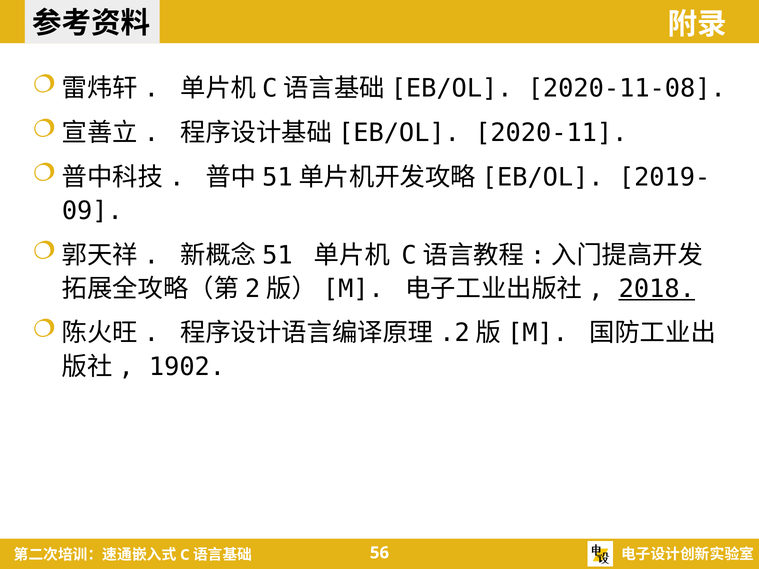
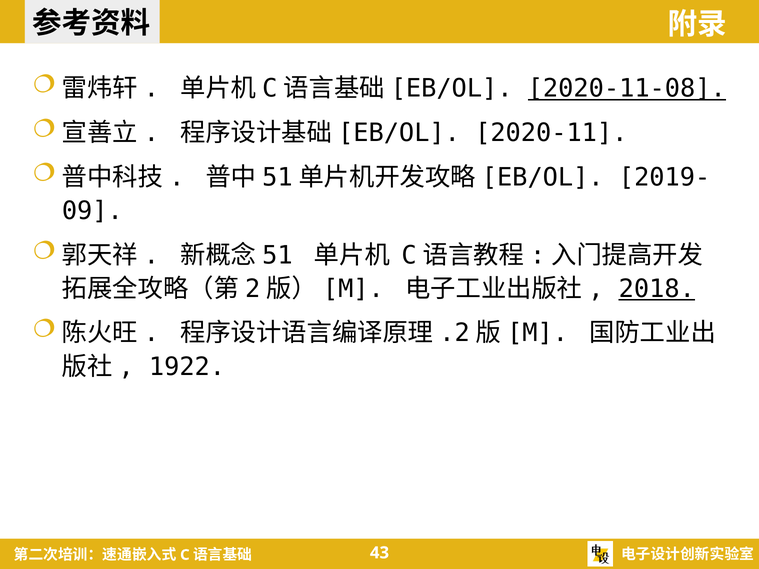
2020-11-08 underline: none -> present (627, 89)
1902: 1902 -> 1922 (187, 367)
56: 56 -> 43 (380, 553)
